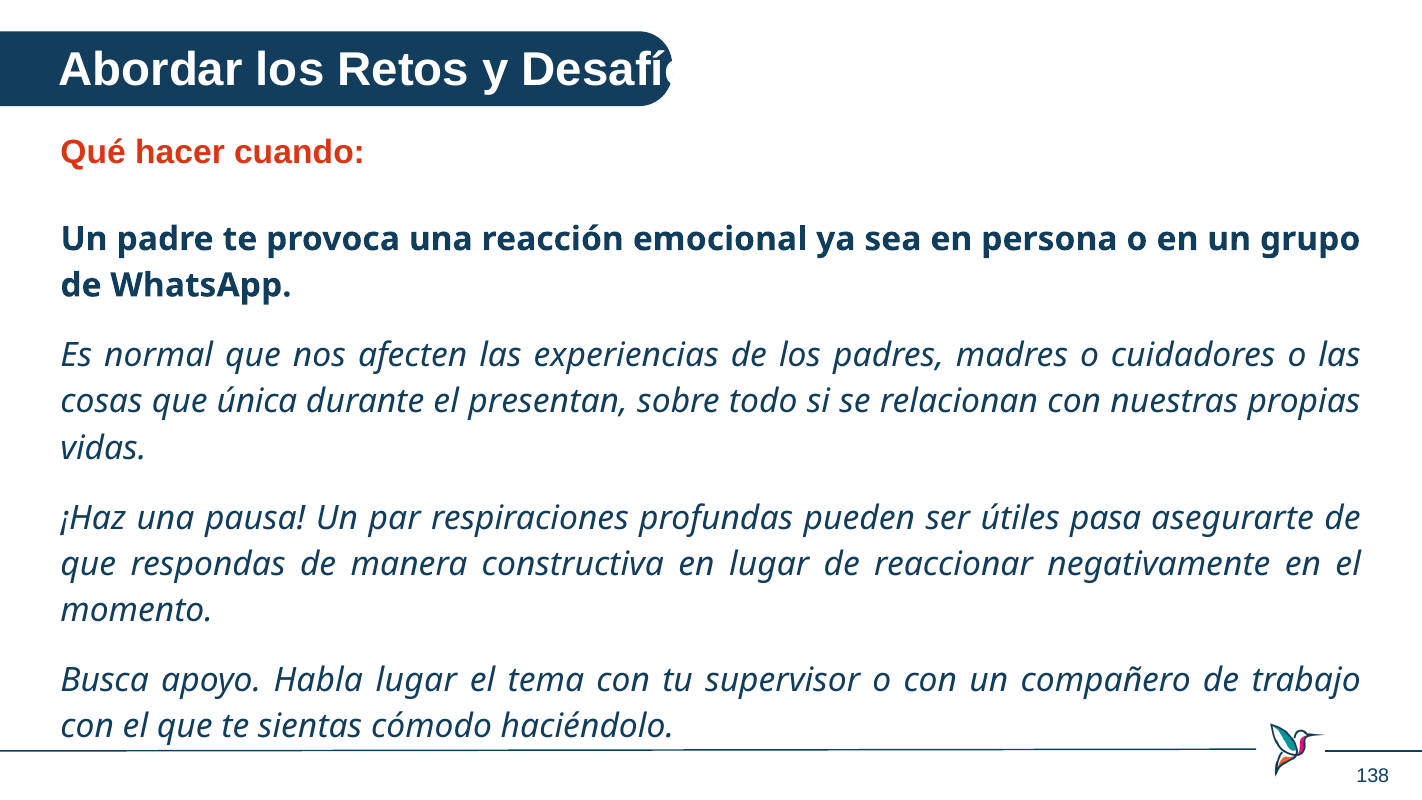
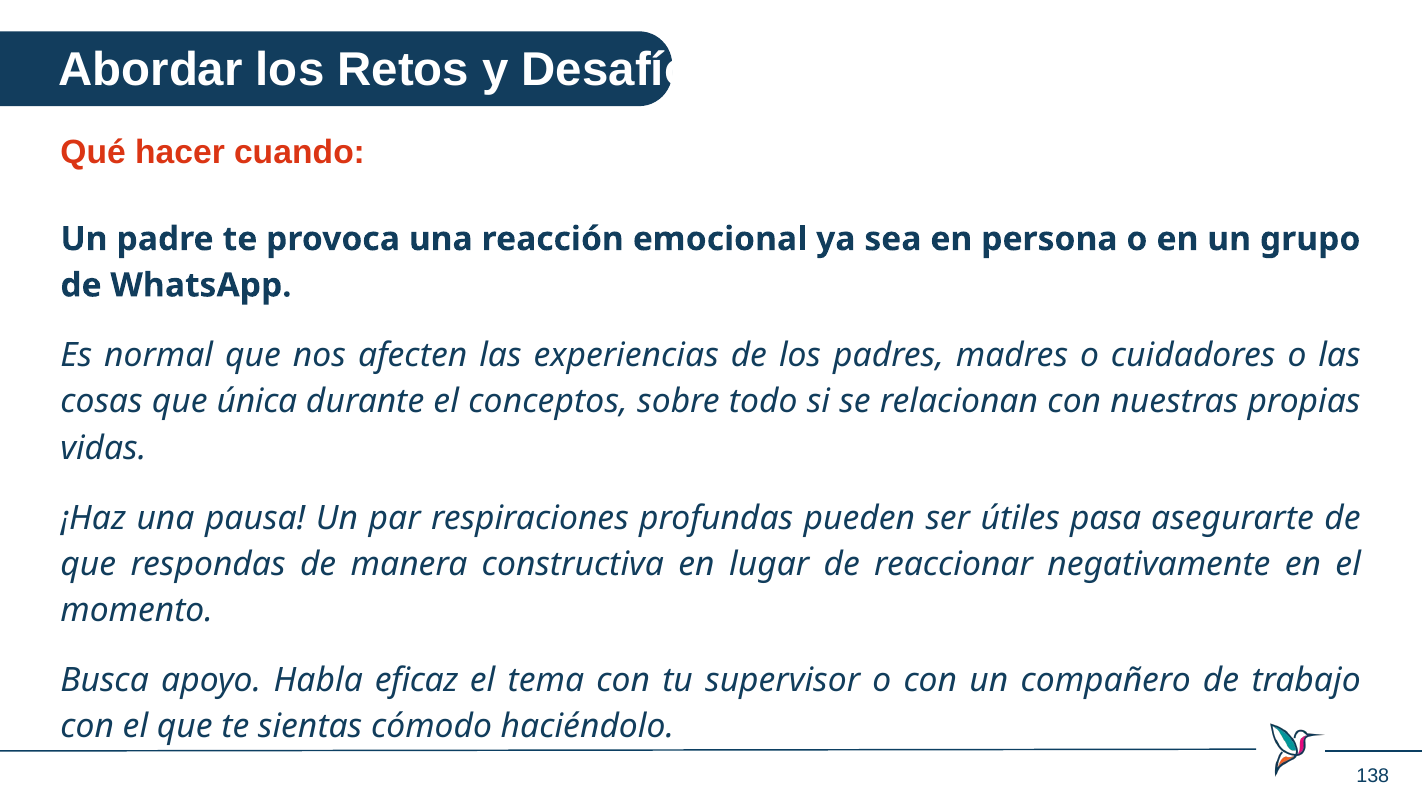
presentan: presentan -> conceptos (548, 402)
Habla lugar: lugar -> eficaz (417, 680)
